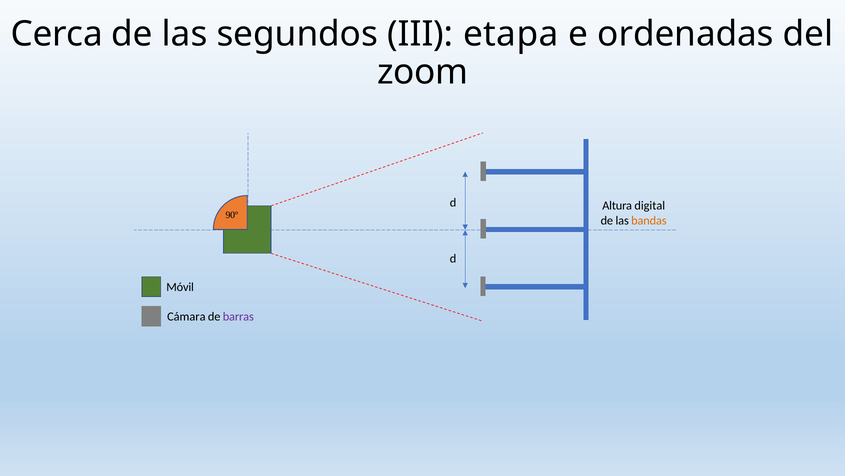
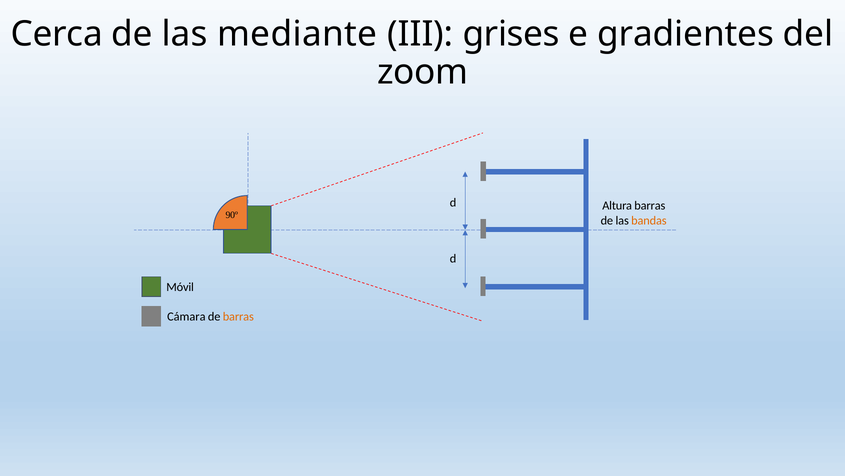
segundos: segundos -> mediante (297, 34)
etapa: etapa -> grises (511, 34)
ordenadas: ordenadas -> gradientes (686, 34)
Altura digital: digital -> barras (650, 205)
barras colour: purple -> orange (238, 316)
